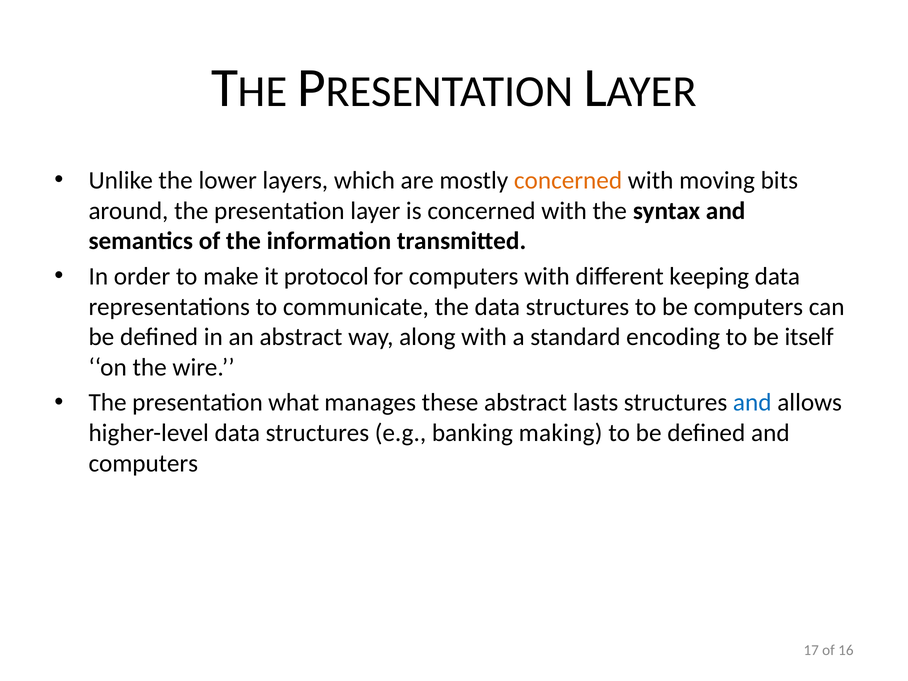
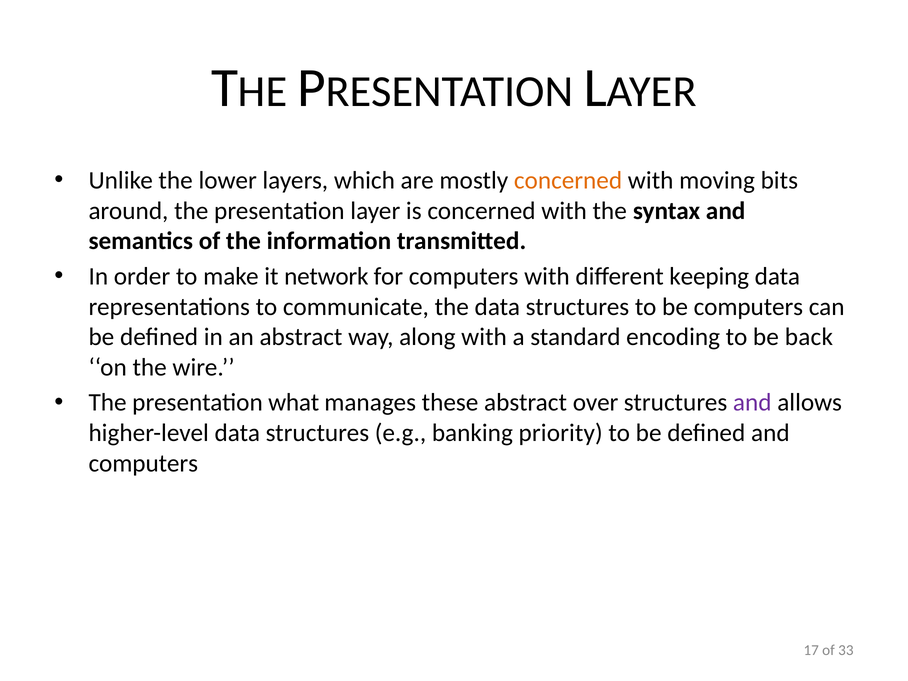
protocol: protocol -> network (326, 276)
itself: itself -> back (809, 337)
lasts: lasts -> over (596, 403)
and colour: blue -> purple (752, 403)
making: making -> priority (561, 433)
16: 16 -> 33 (846, 650)
